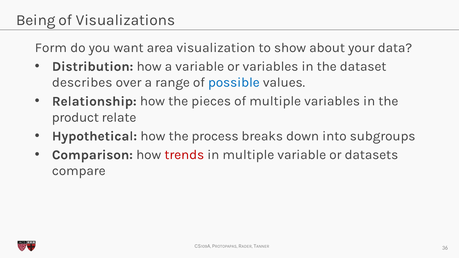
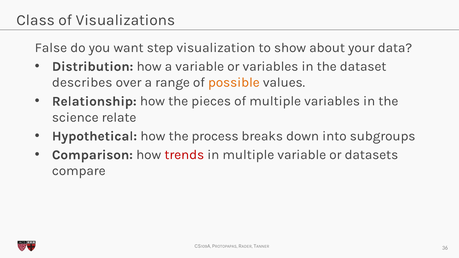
Being: Being -> Class (36, 20)
Form: Form -> False (51, 48)
area: area -> step (160, 48)
possible colour: blue -> orange (234, 83)
product: product -> science (75, 117)
